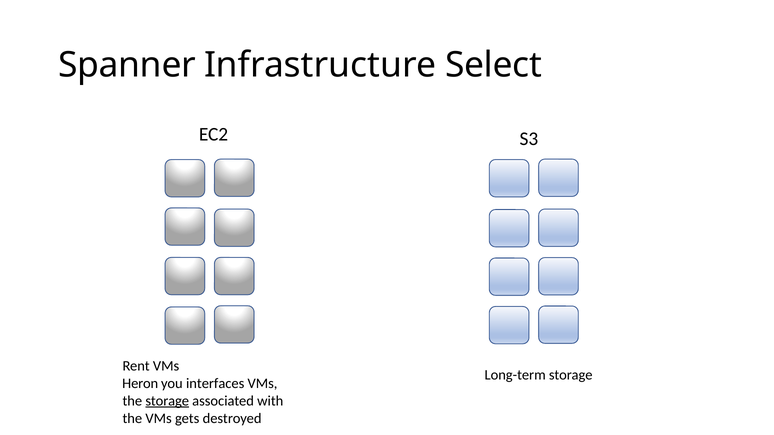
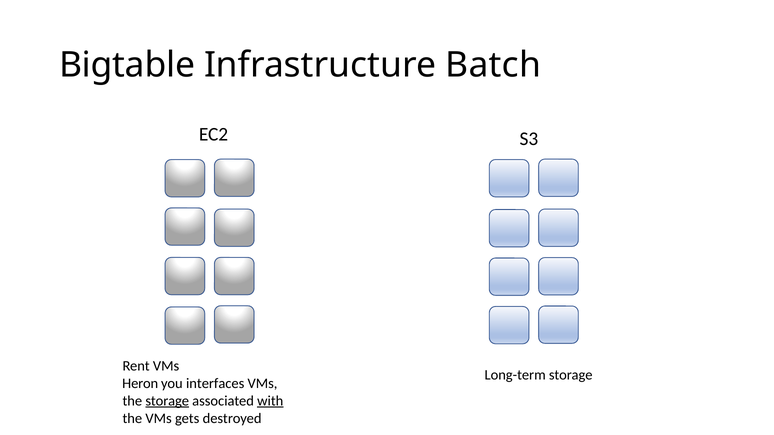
Spanner: Spanner -> Bigtable (127, 65)
Select: Select -> Batch (493, 65)
with underline: none -> present (270, 401)
